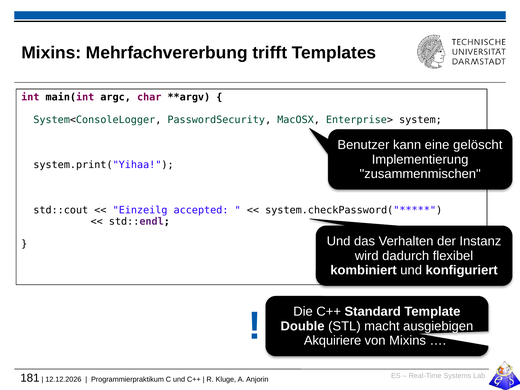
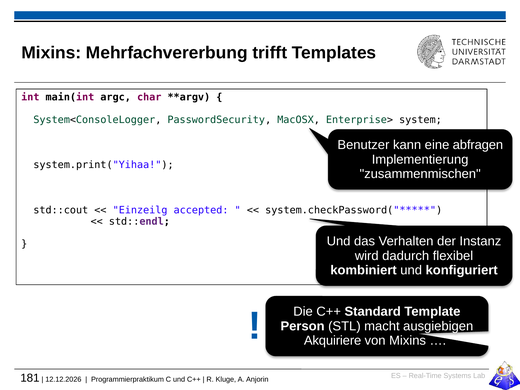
gelöscht: gelöscht -> abfragen (478, 145)
Double: Double -> Person (303, 326)
